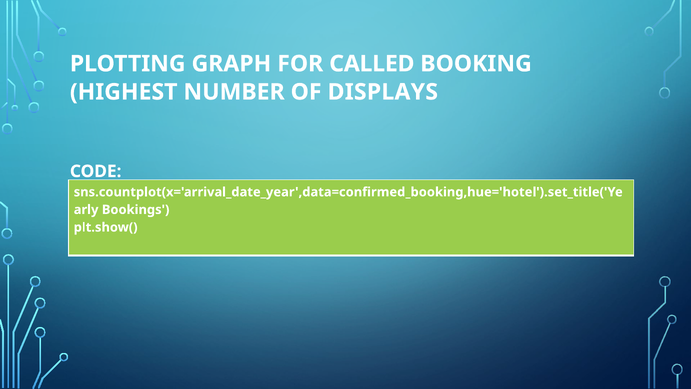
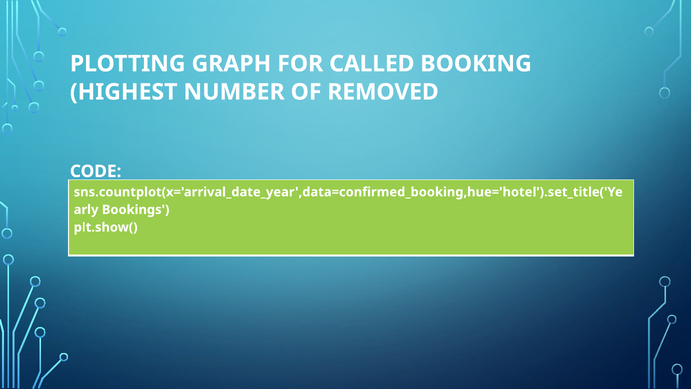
DISPLAYS: DISPLAYS -> REMOVED (383, 92)
